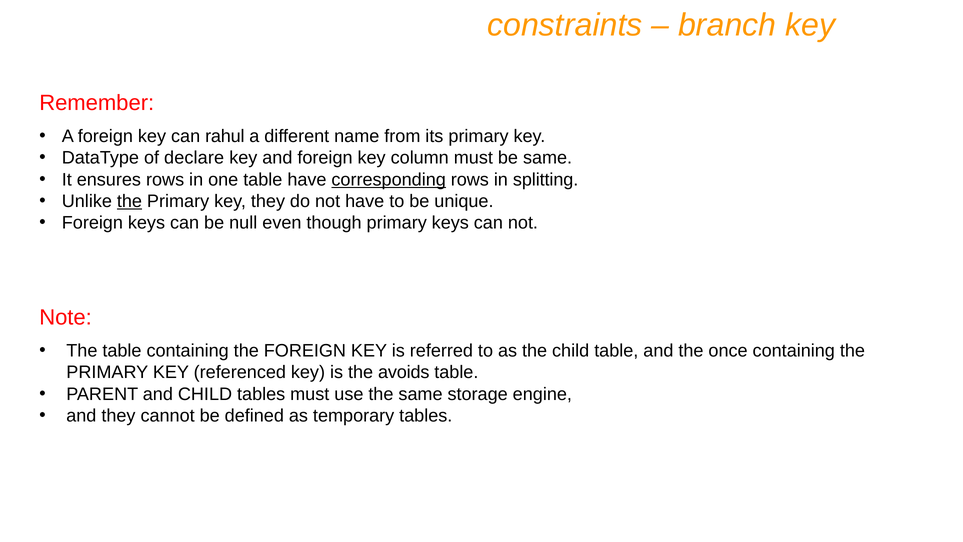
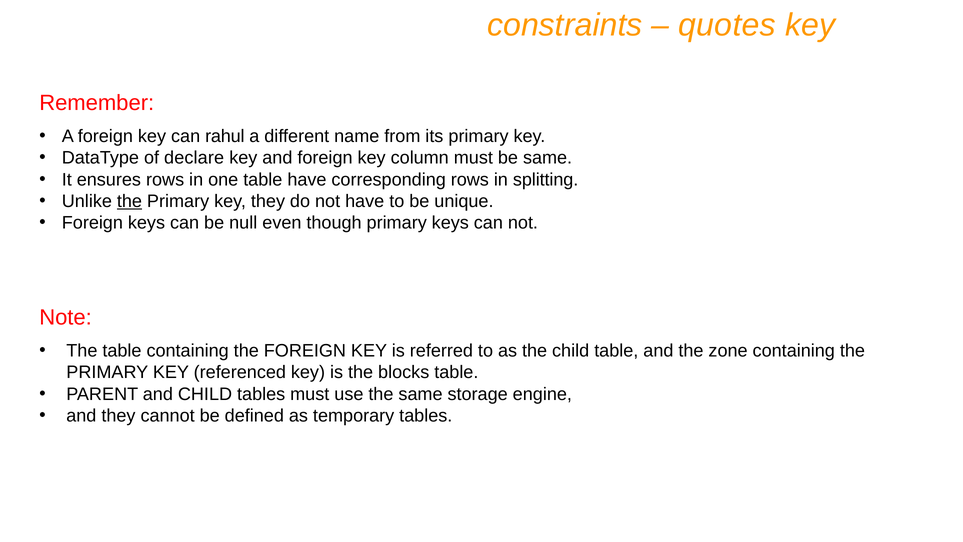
branch: branch -> quotes (727, 25)
corresponding underline: present -> none (389, 179)
once: once -> zone (728, 351)
avoids: avoids -> blocks (404, 372)
